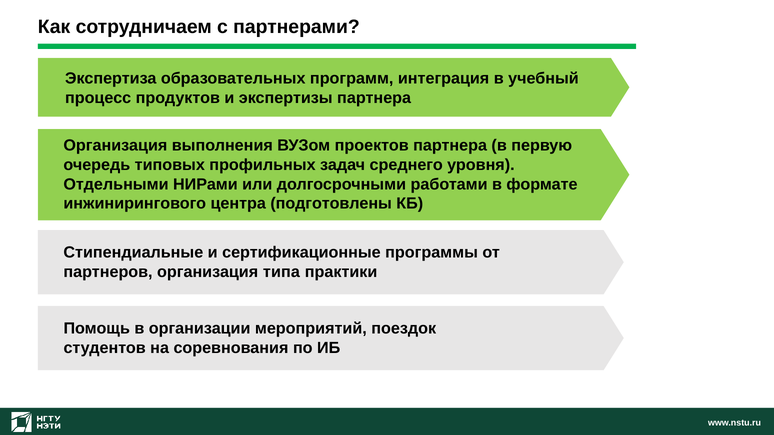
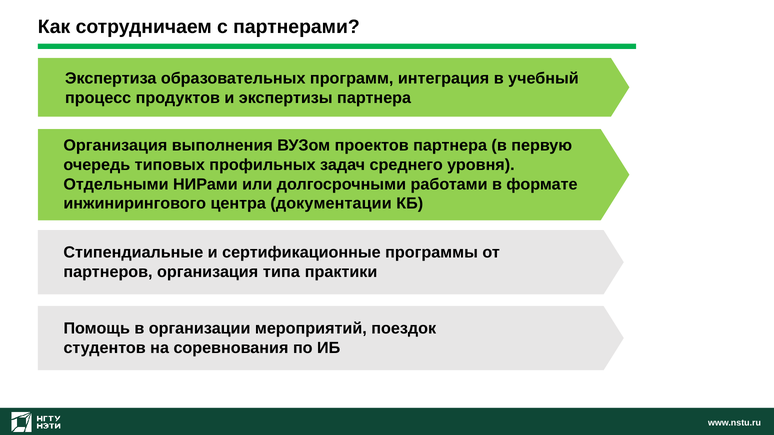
подготовлены: подготовлены -> документации (331, 204)
